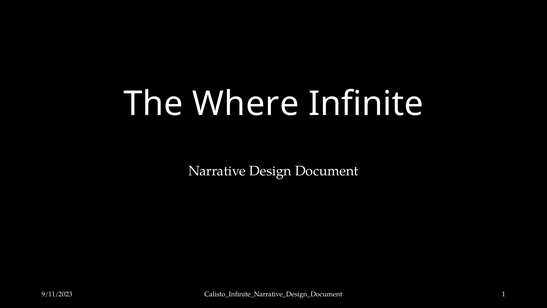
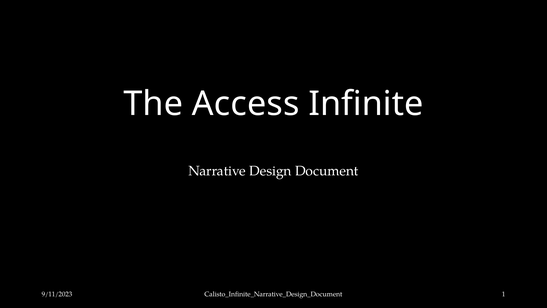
Where: Where -> Access (246, 104)
